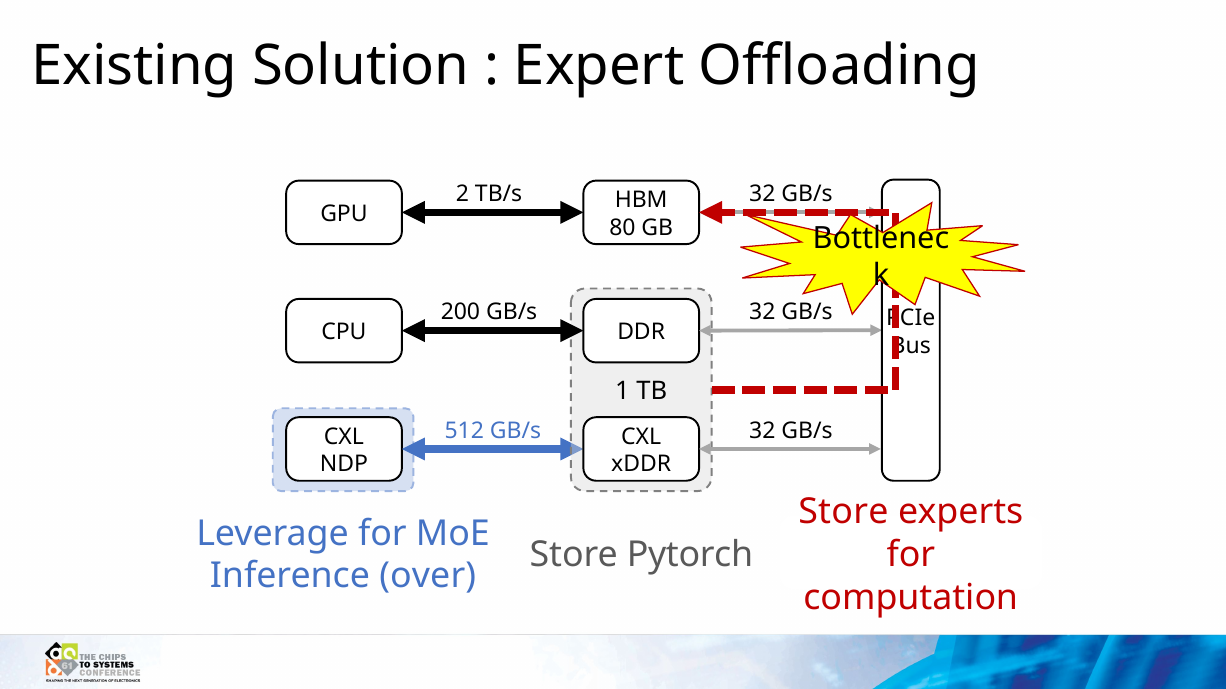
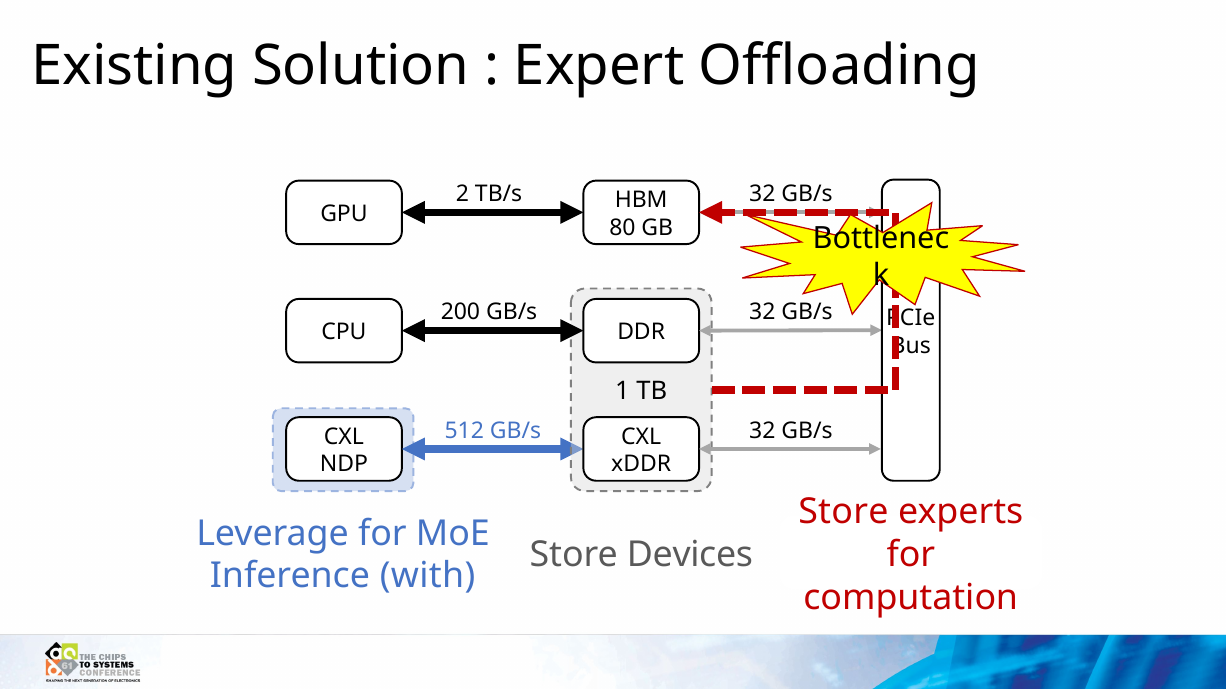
Pytorch: Pytorch -> Devices (690, 555)
over: over -> with (428, 577)
